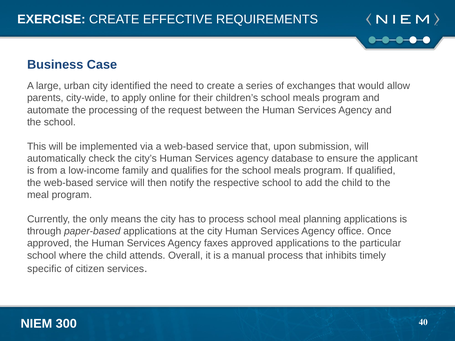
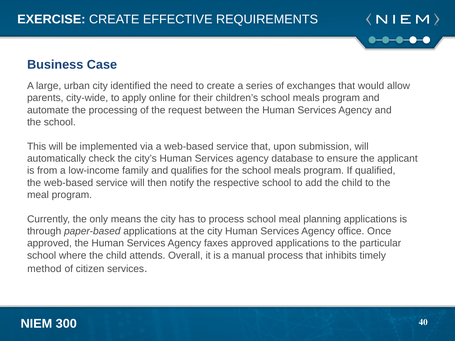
specific: specific -> method (44, 269)
